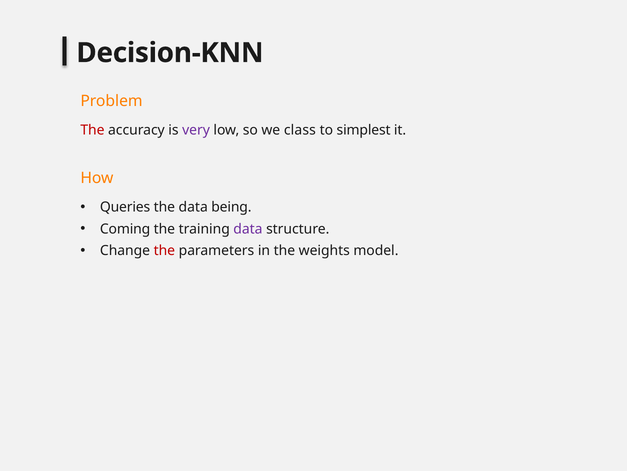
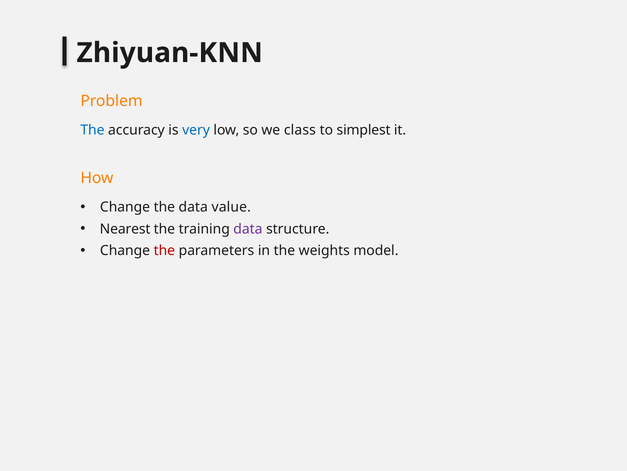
Decision-KNN: Decision-KNN -> Zhiyuan-KNN (170, 53)
The colour: red -> blue (92, 130)
very colour: purple -> blue (196, 130)
Queries: Queries -> Change (125, 207)
being: being -> value (231, 207)
Coming: Coming -> Nearest (125, 229)
